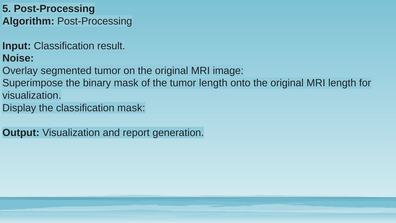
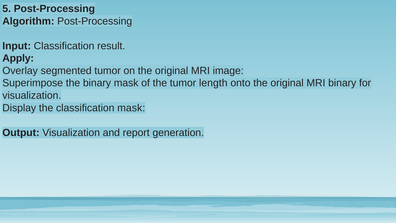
Noise: Noise -> Apply (18, 58)
MRI length: length -> binary (342, 83)
